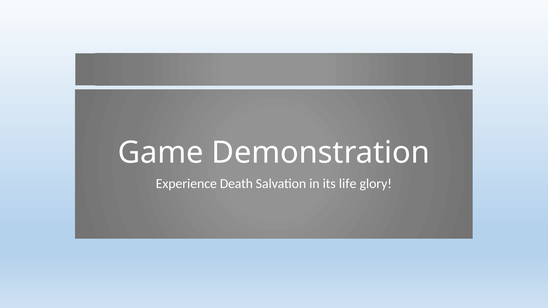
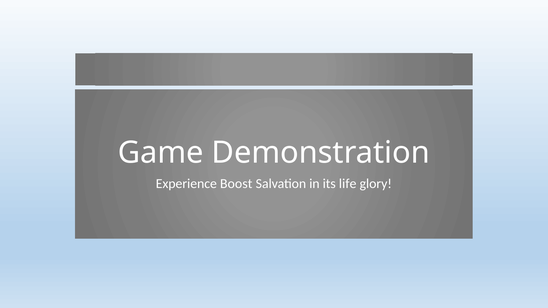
Death: Death -> Boost (236, 184)
